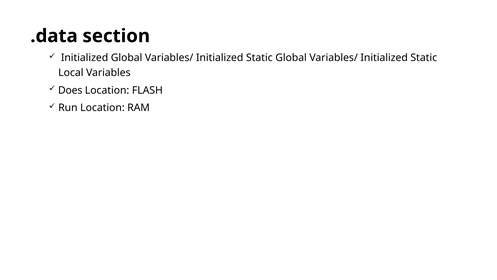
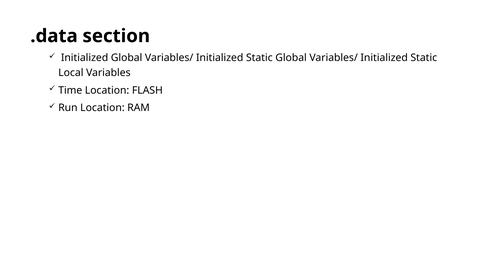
Does: Does -> Time (70, 90)
